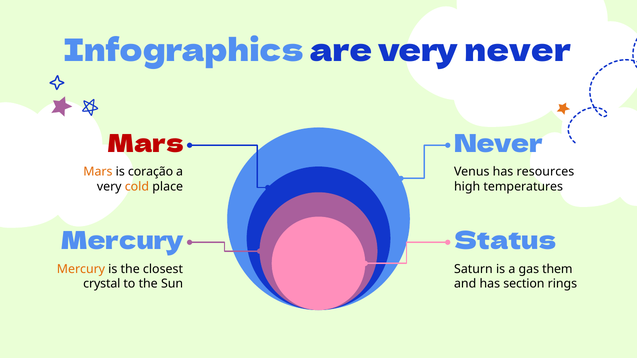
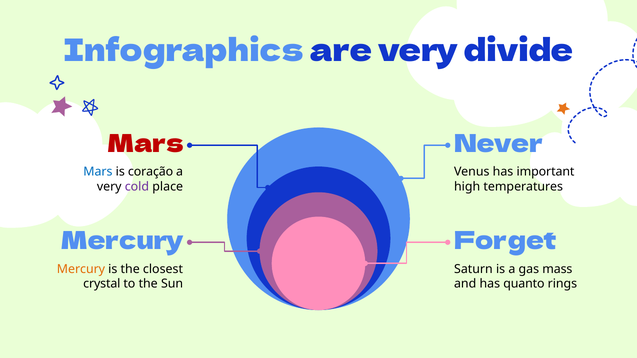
very never: never -> divide (519, 51)
Mars colour: orange -> blue (98, 172)
resources: resources -> important (545, 172)
cold colour: orange -> purple (137, 187)
Status: Status -> Forget (505, 241)
them: them -> mass (557, 269)
section: section -> quanto (524, 284)
